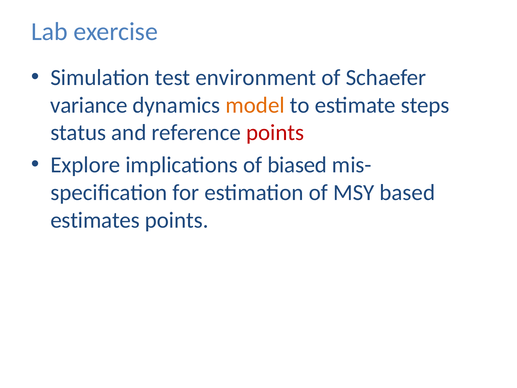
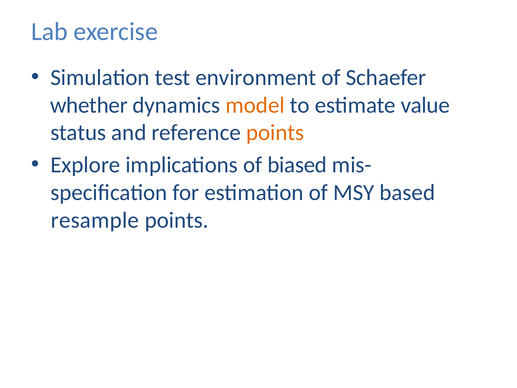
variance: variance -> whether (89, 105)
steps: steps -> value (425, 105)
points colour: red -> orange (275, 133)
estimates: estimates -> resample (95, 220)
